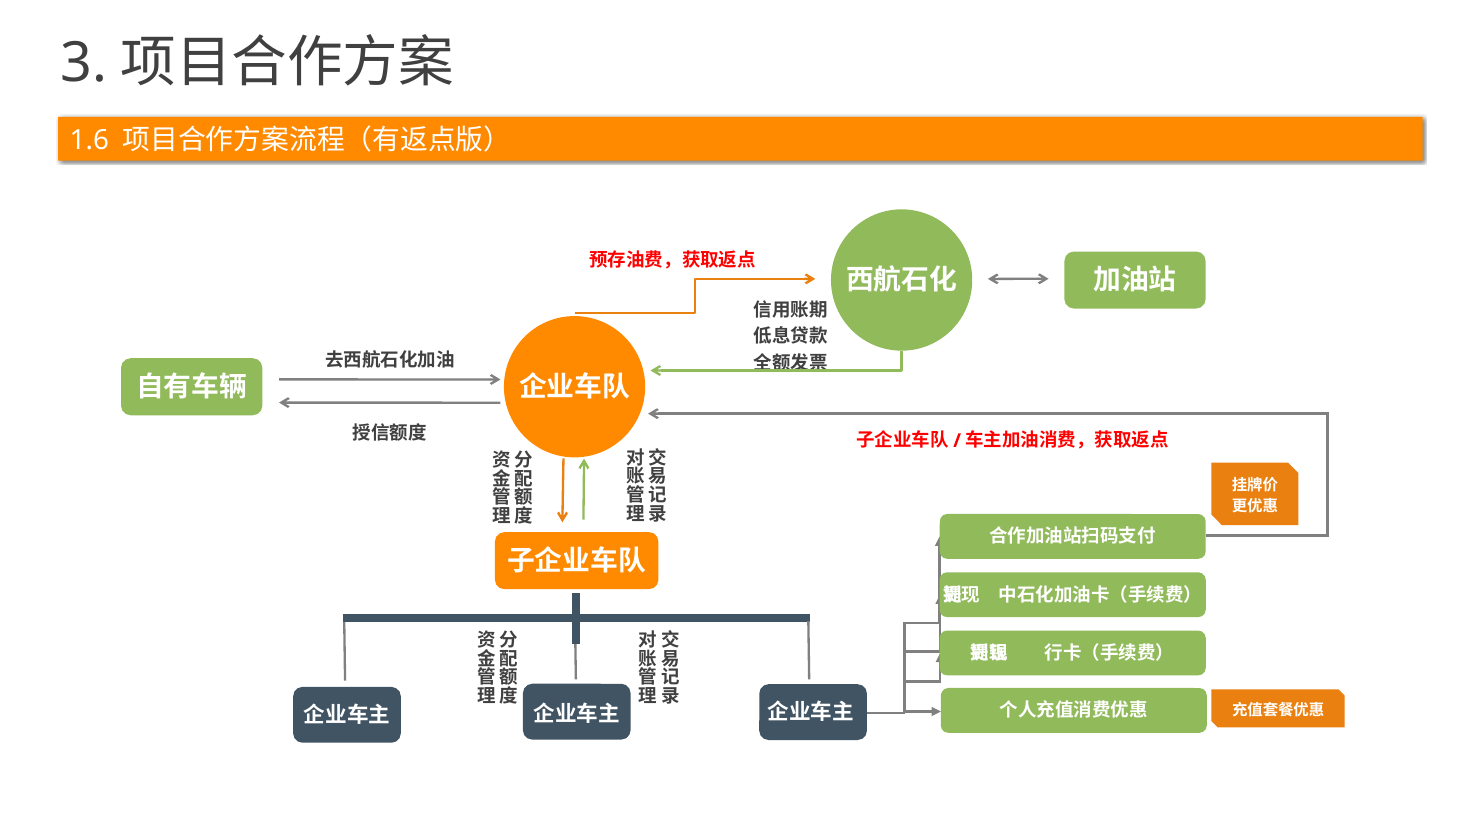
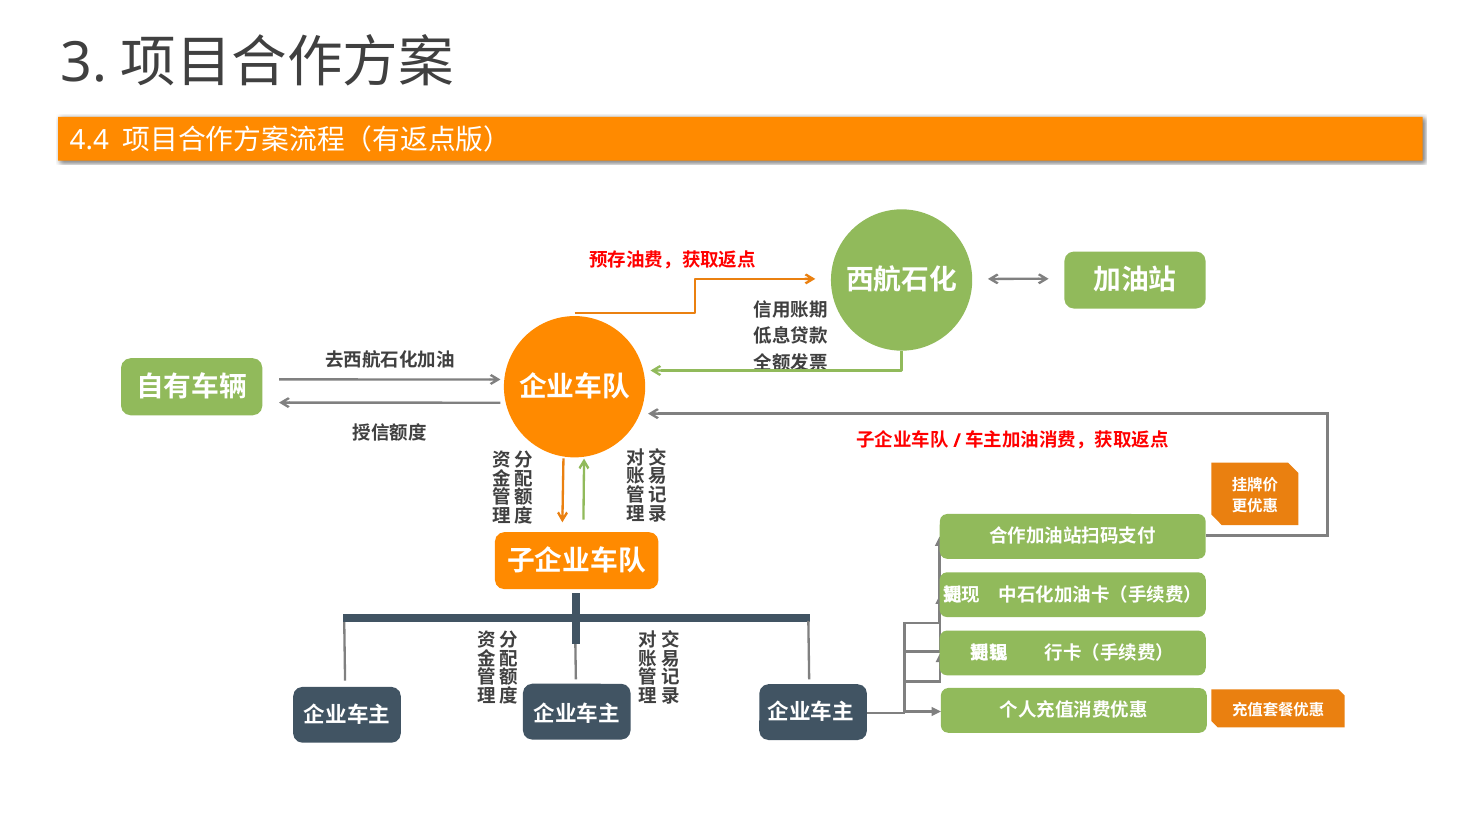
1.6: 1.6 -> 4.4 (89, 140)
